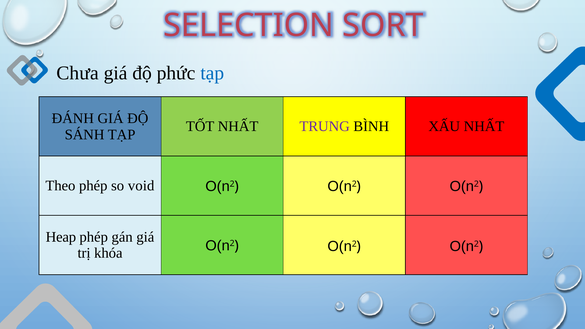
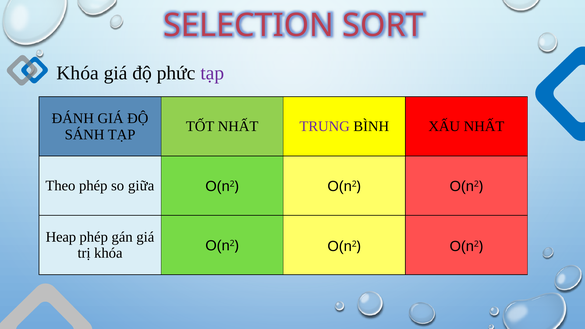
Chưa: Chưa -> Khóa (78, 73)
tạp colour: blue -> purple (212, 73)
void: void -> giữa (141, 186)
